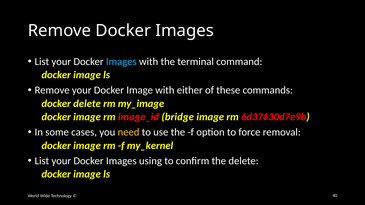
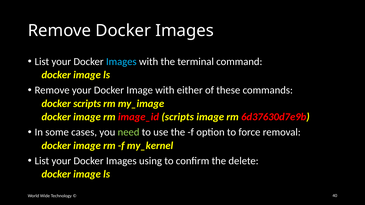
docker delete: delete -> scripts (87, 104)
image_id bridge: bridge -> scripts (178, 117)
need colour: yellow -> light green (129, 132)
